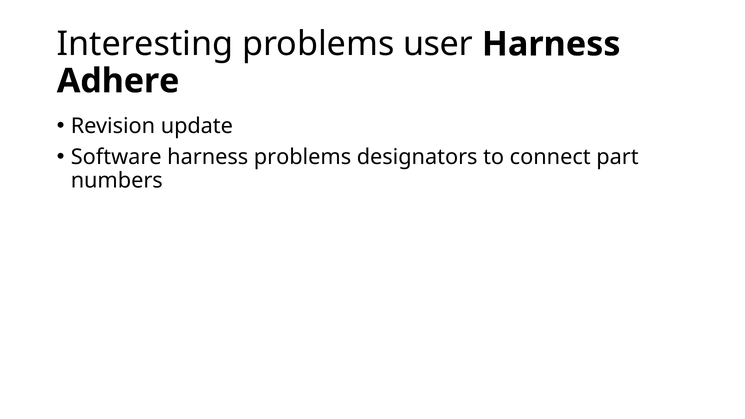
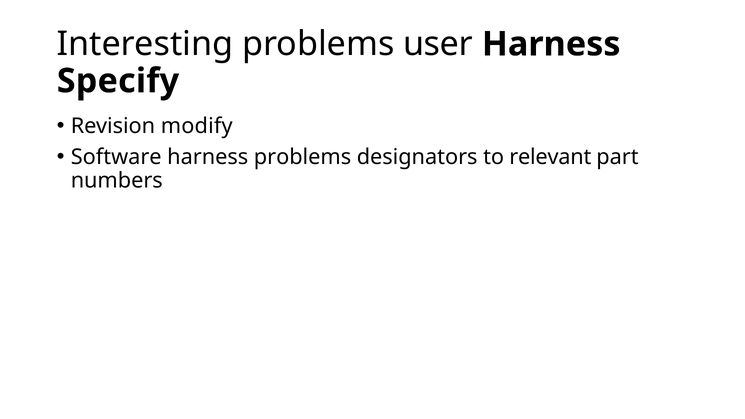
Adhere: Adhere -> Specify (118, 81)
update: update -> modify (197, 126)
connect: connect -> relevant (550, 157)
